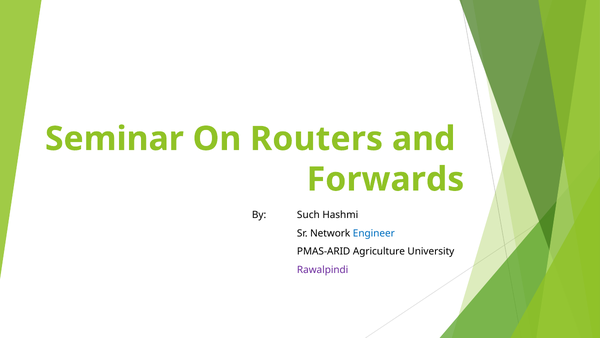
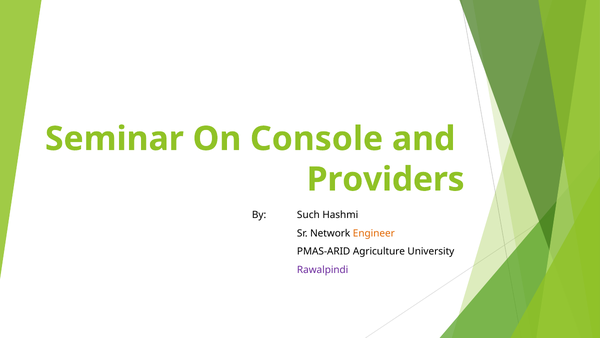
Routers: Routers -> Console (317, 139)
Forwards: Forwards -> Providers (386, 179)
Engineer colour: blue -> orange (374, 233)
